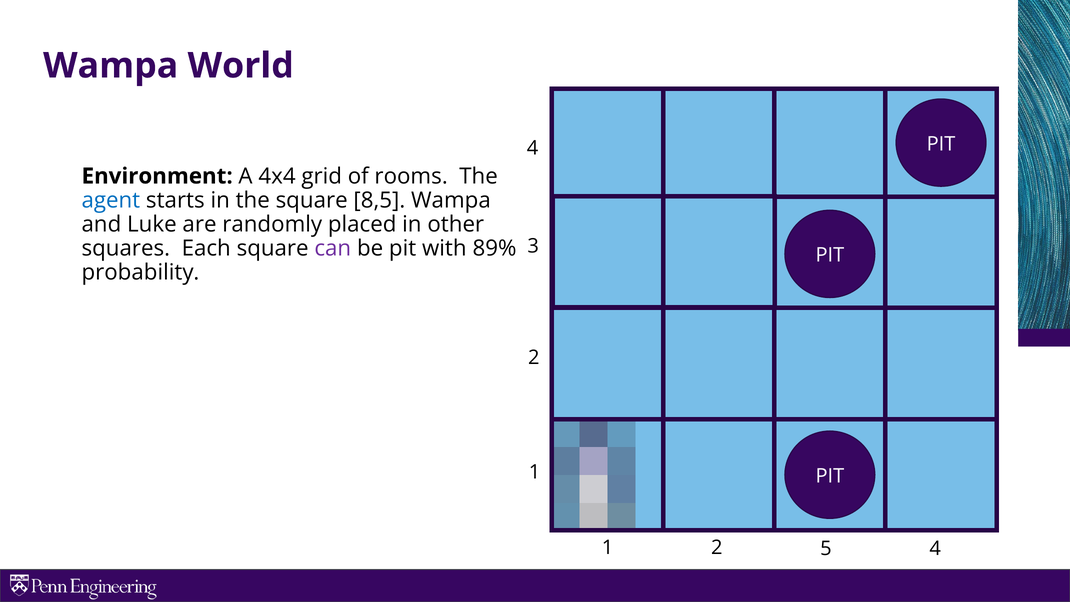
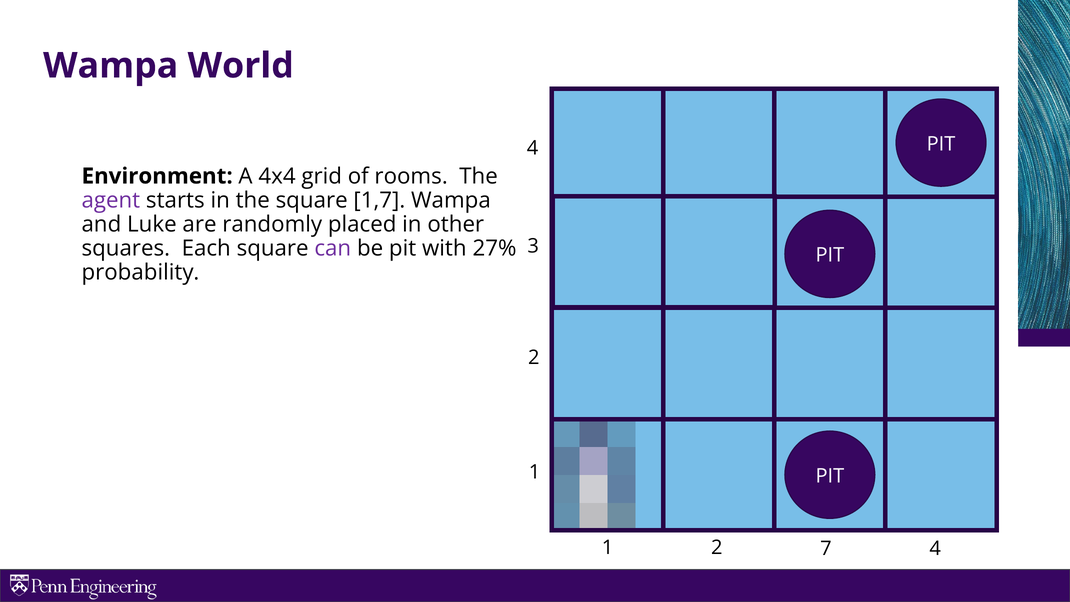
agent colour: blue -> purple (111, 200)
8,5: 8,5 -> 1,7 (379, 200)
89%: 89% -> 27% (494, 248)
5: 5 -> 7 (826, 549)
